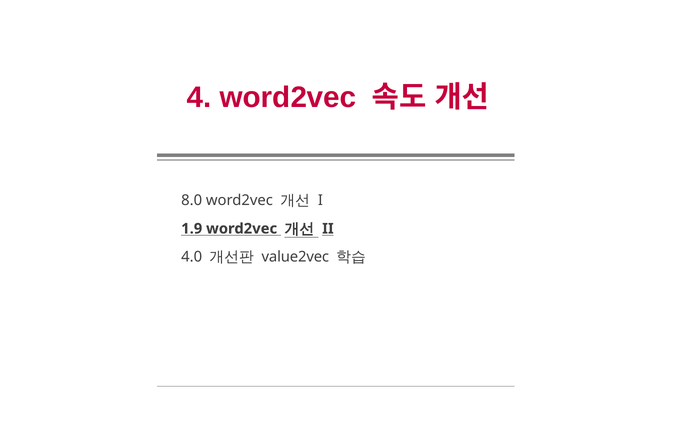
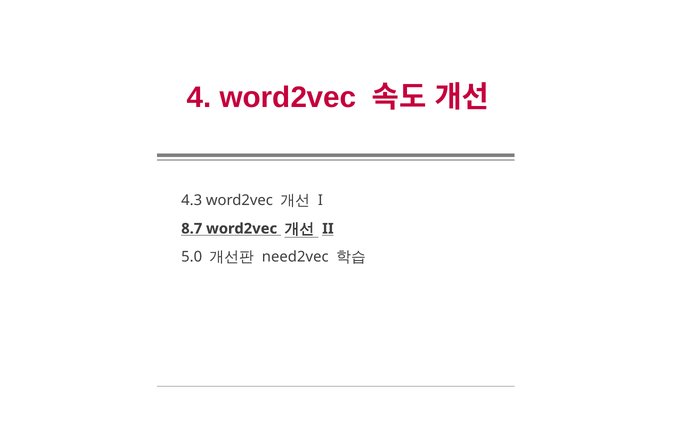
8.0: 8.0 -> 4.3 (192, 200)
1.9: 1.9 -> 8.7 (192, 228)
4.0: 4.0 -> 5.0 (192, 257)
value2vec: value2vec -> need2vec (295, 257)
